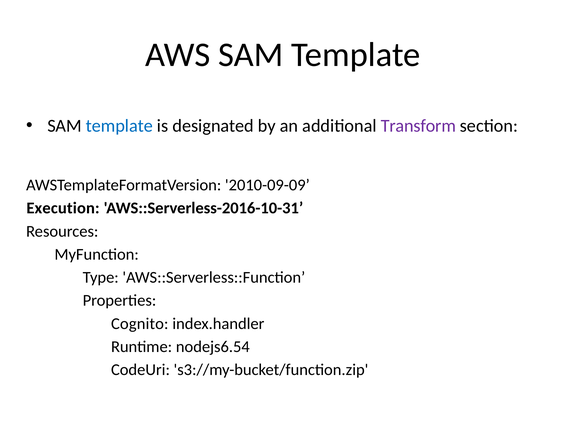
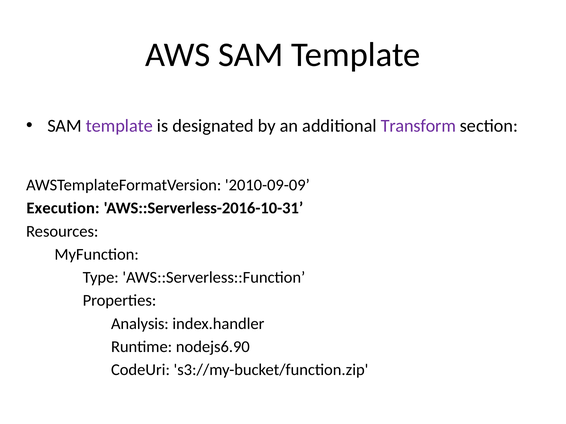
template colour: blue -> purple (119, 126)
Cognito: Cognito -> Analysis (140, 324)
nodejs6.54: nodejs6.54 -> nodejs6.90 (213, 347)
